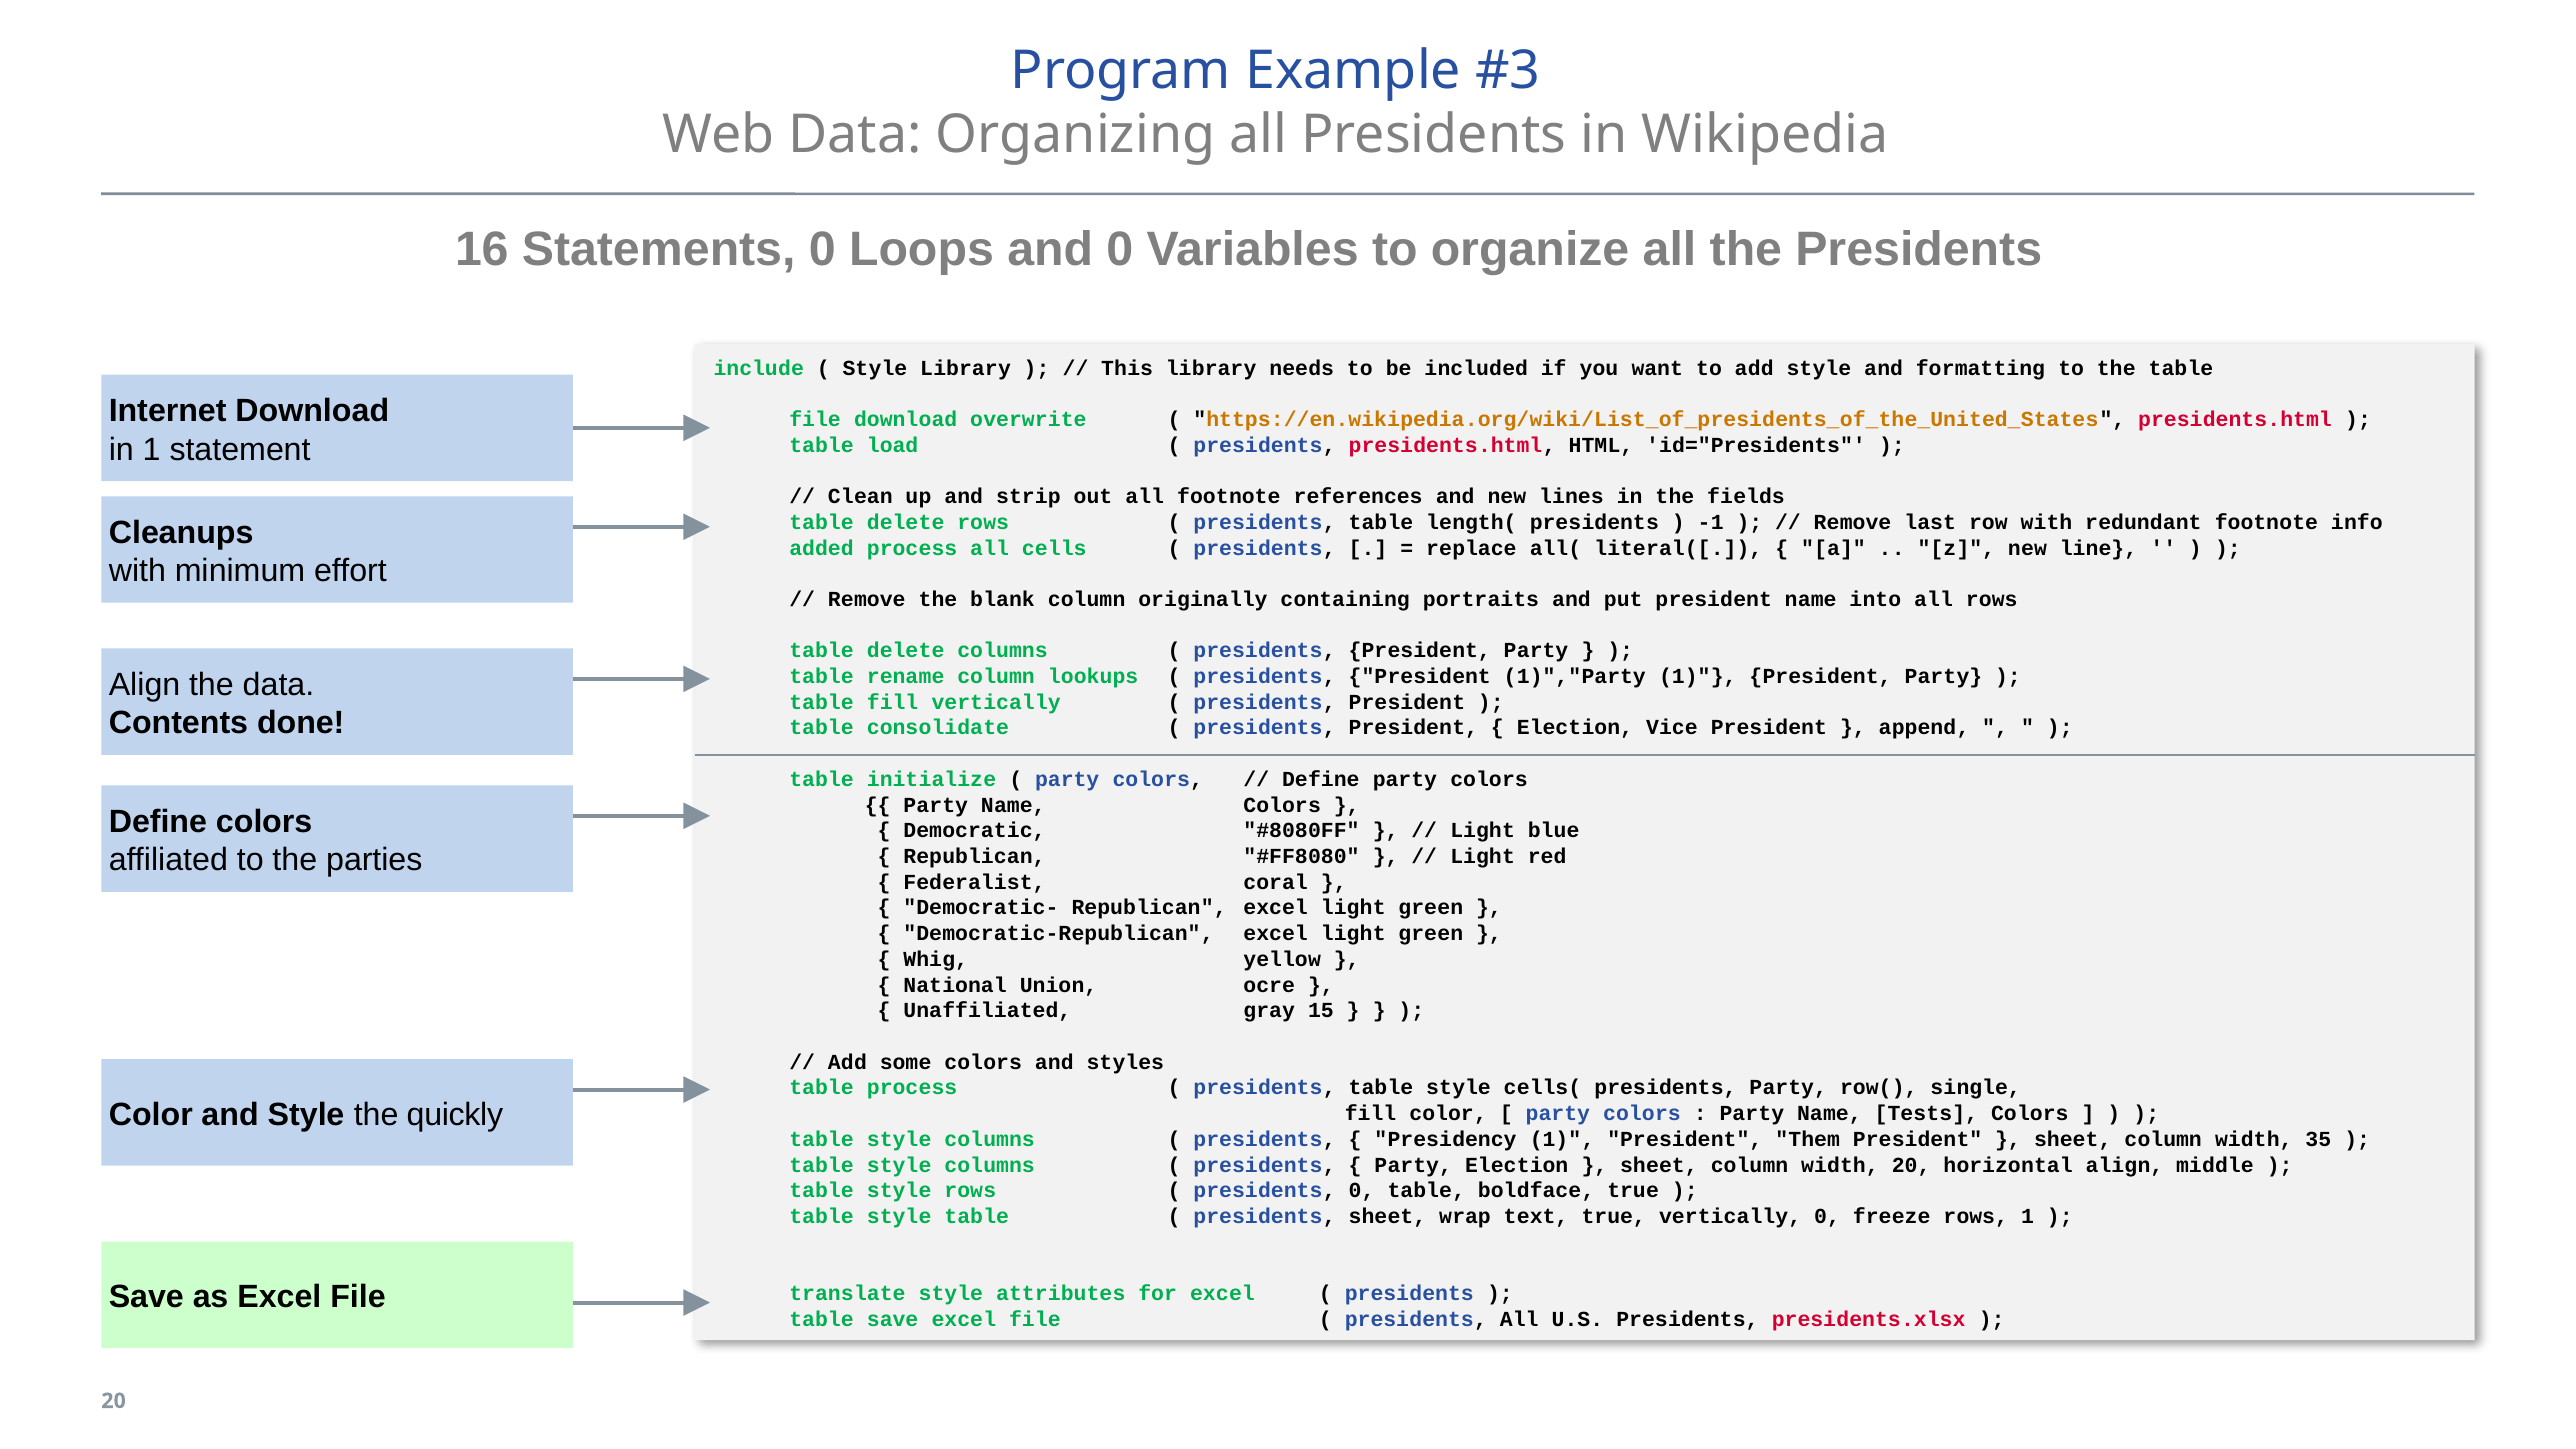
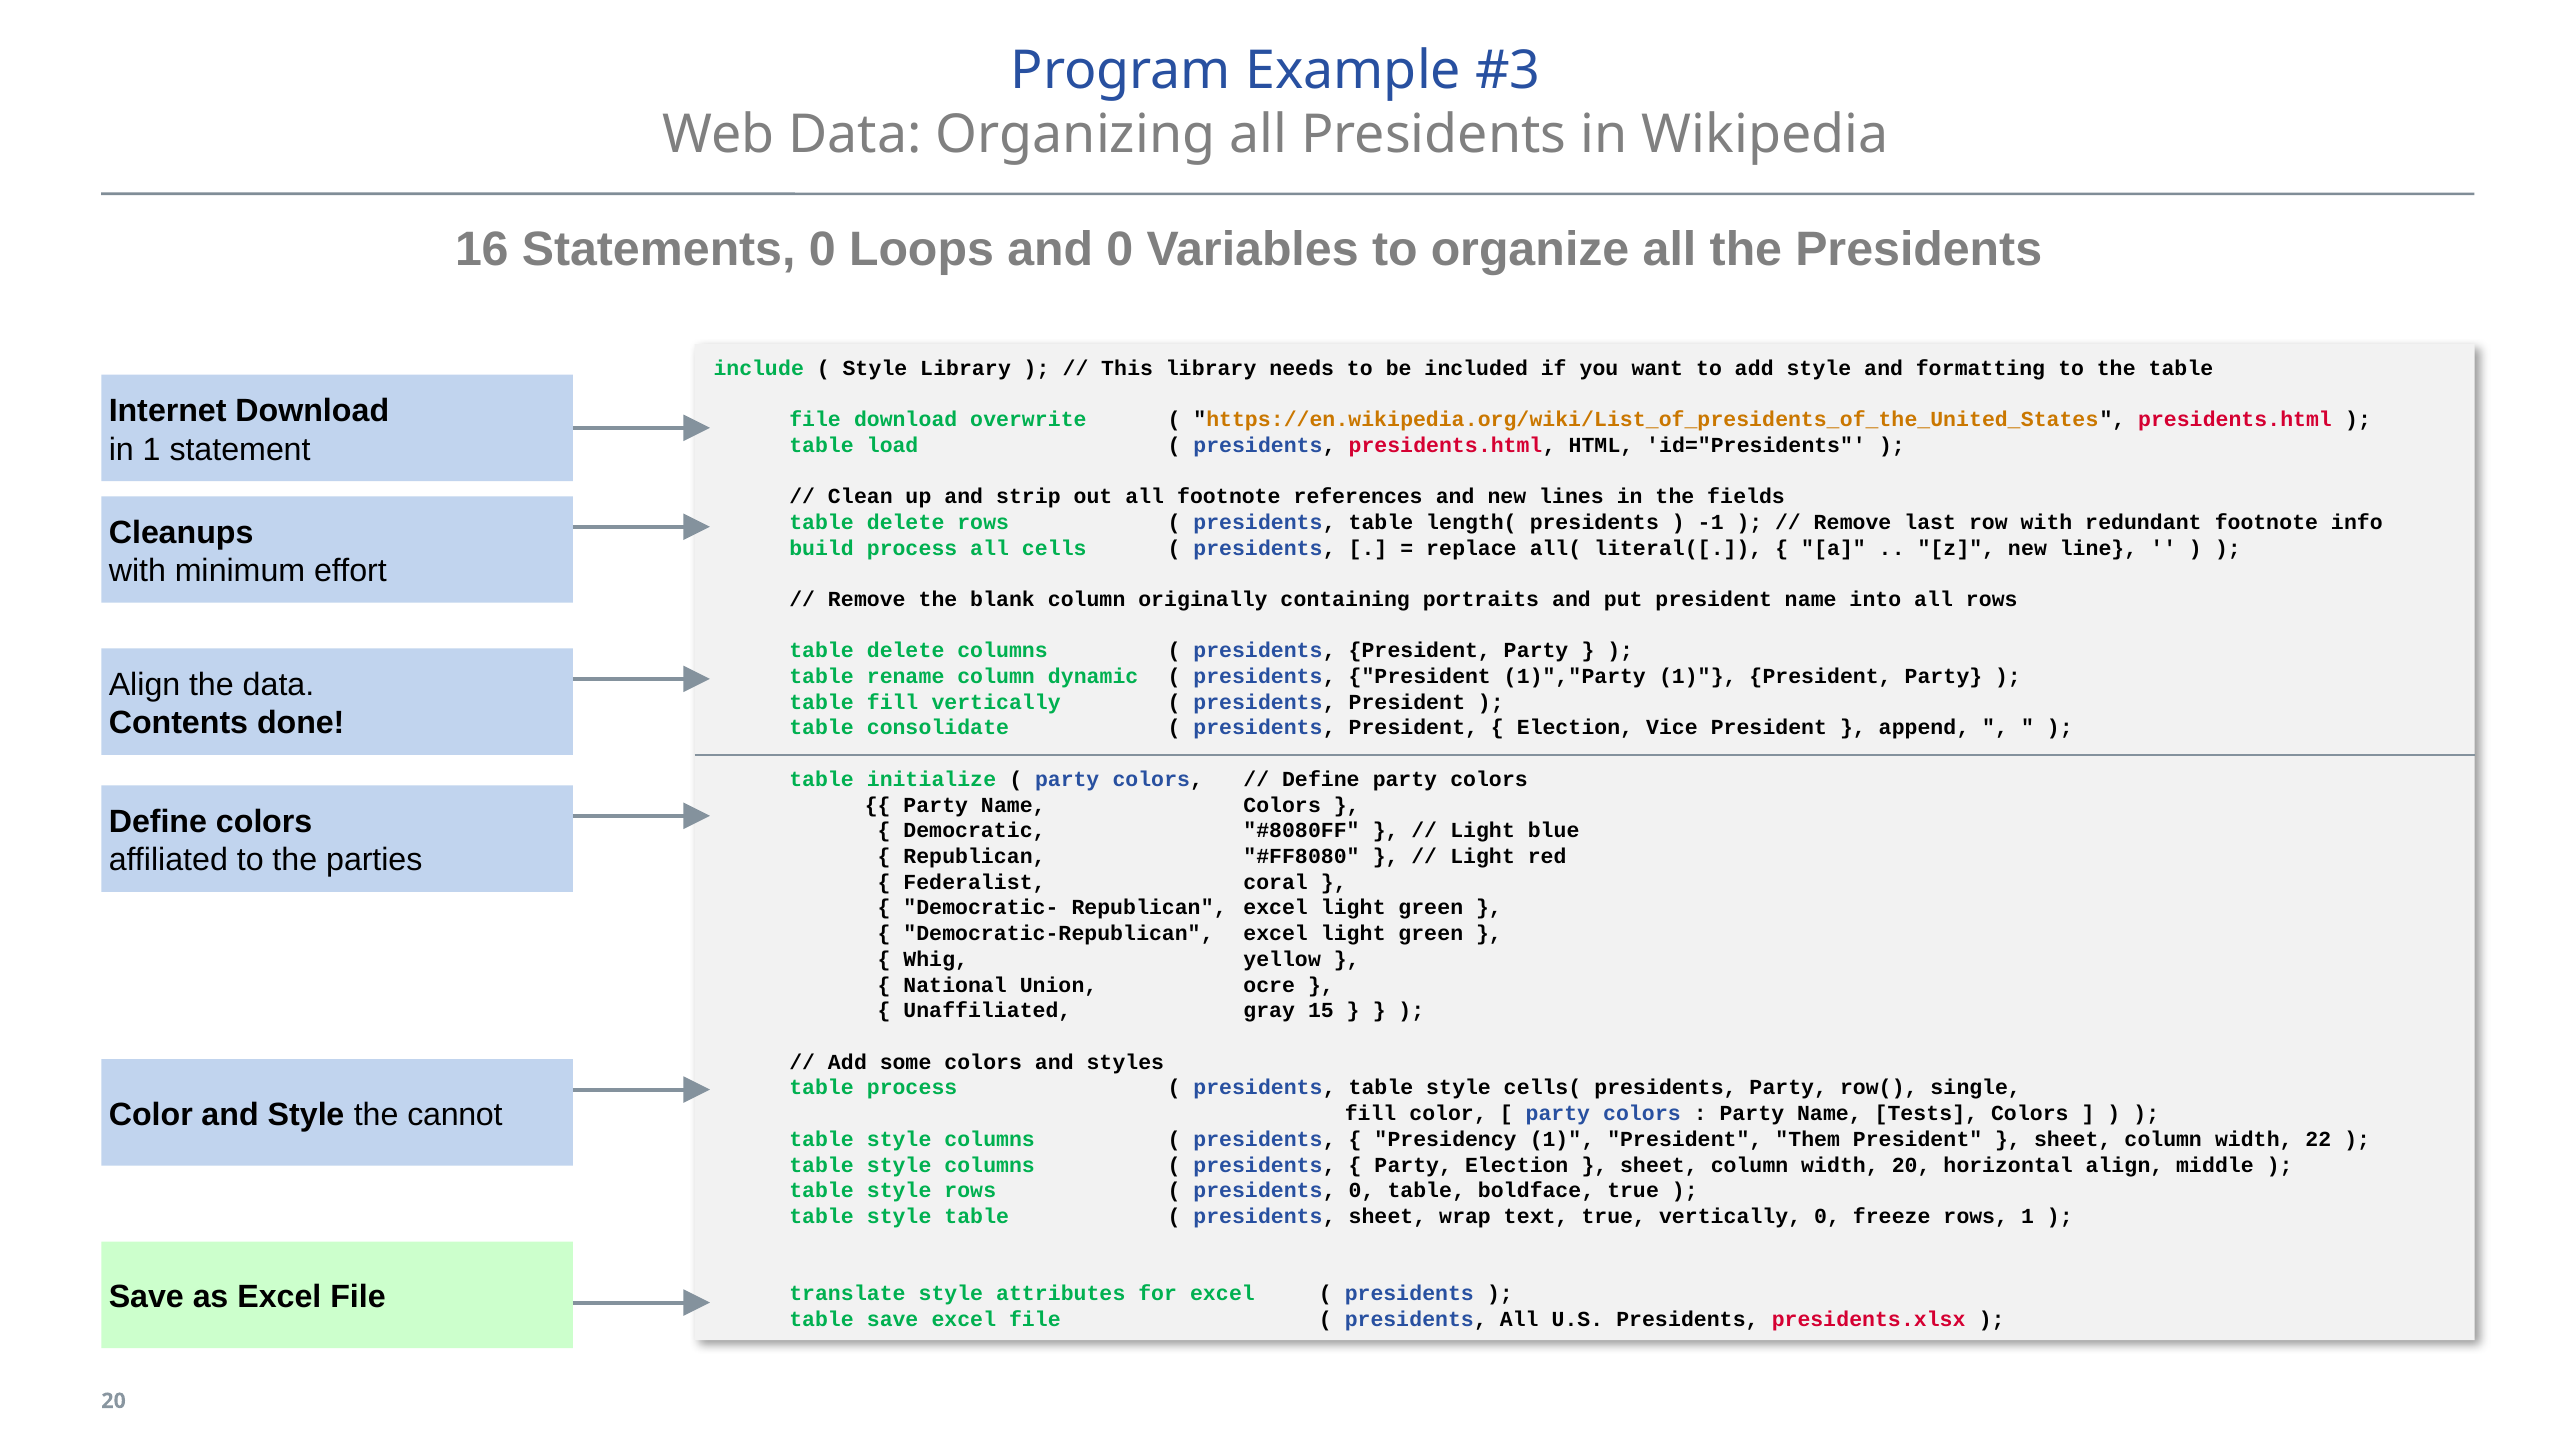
added: added -> build (822, 548)
lookups: lookups -> dynamic (1093, 676)
quickly: quickly -> cannot (455, 1115)
35: 35 -> 22 (2318, 1139)
